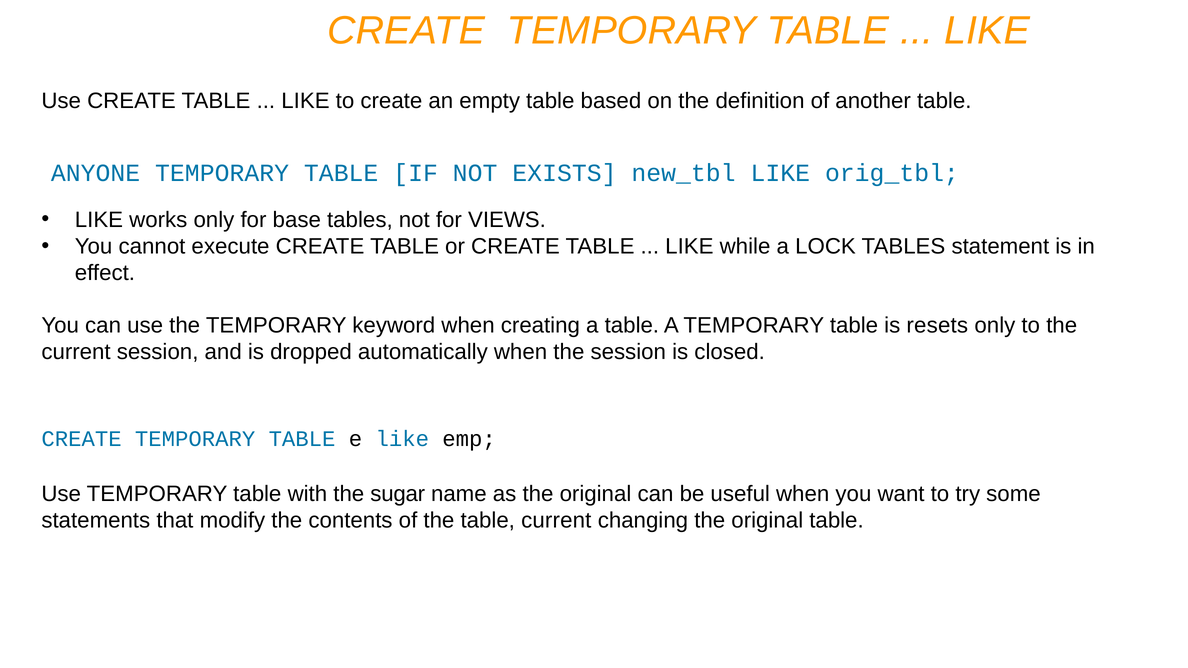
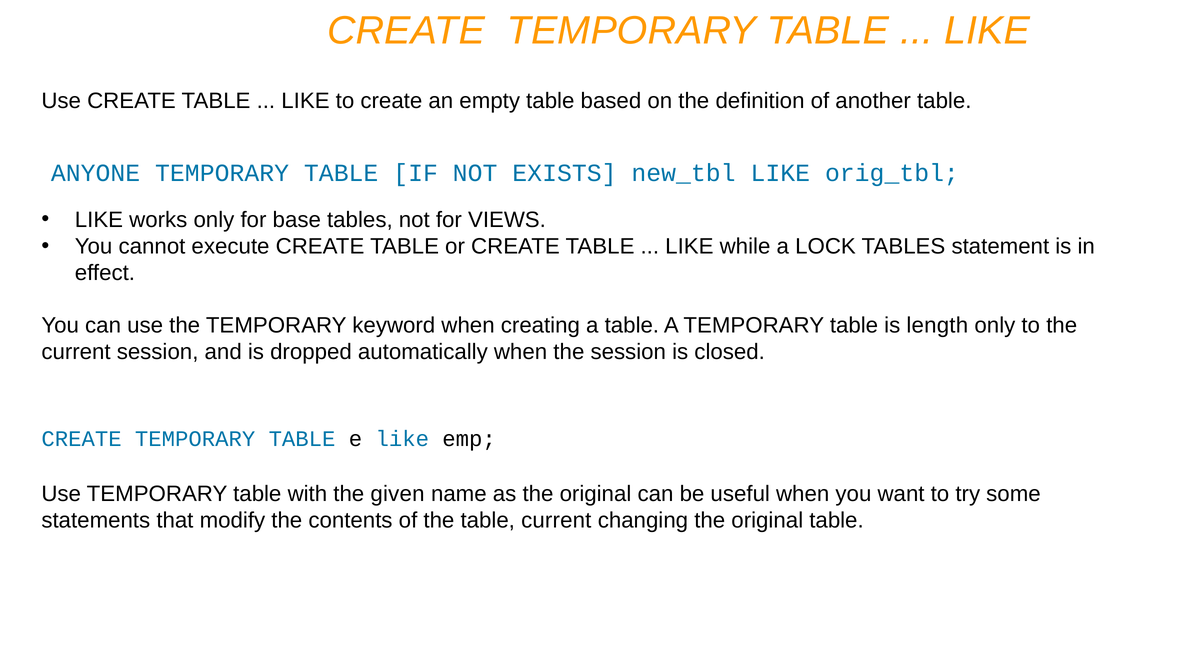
resets: resets -> length (937, 326)
sugar: sugar -> given (398, 494)
